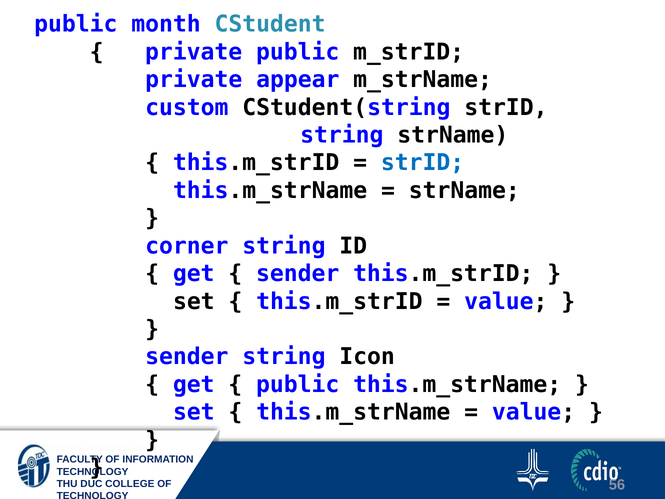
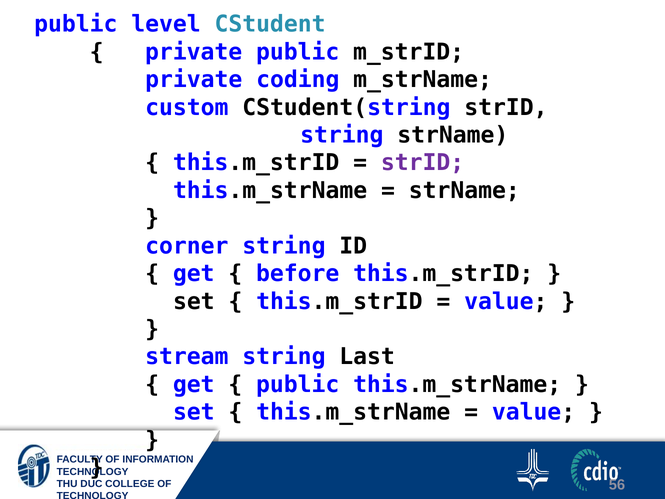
month: month -> level (166, 24)
appear: appear -> coding (298, 80)
strID colour: blue -> purple (423, 163)
sender: sender -> before (298, 274)
sender: sender -> stream (187, 357)
Icon: Icon -> Last (367, 357)
